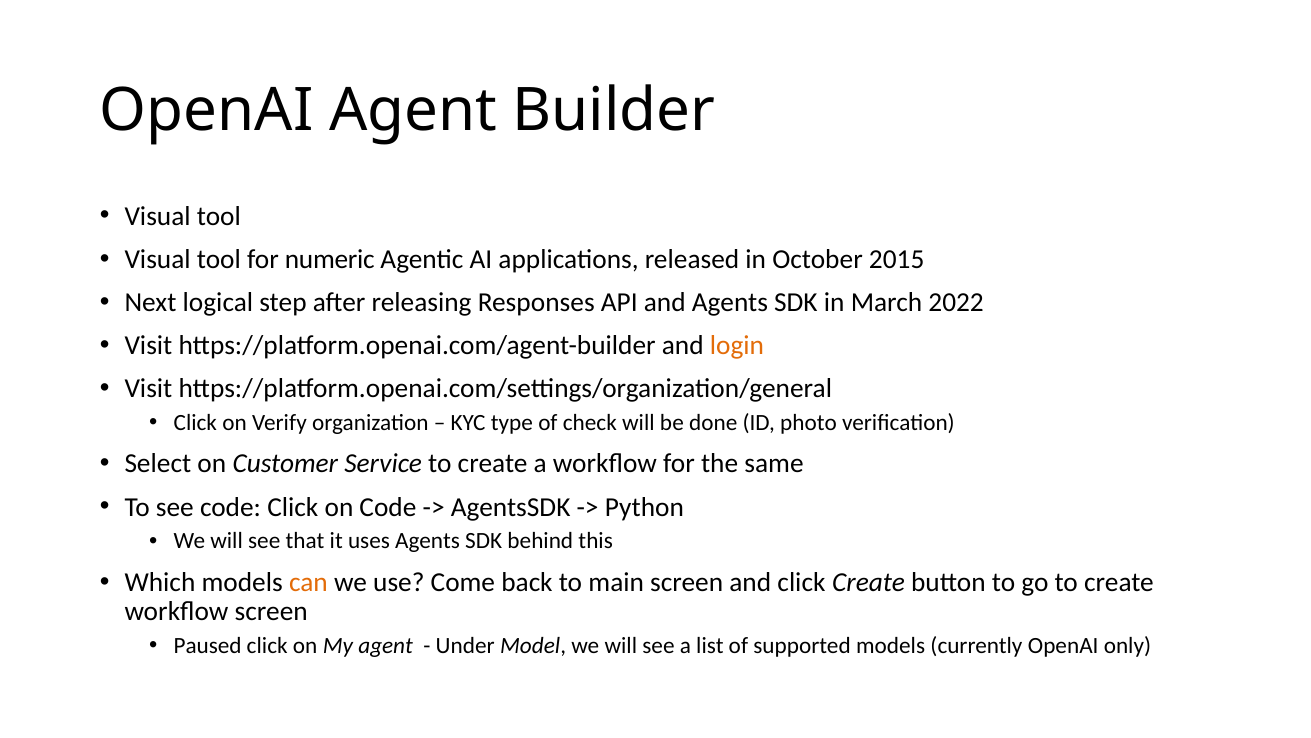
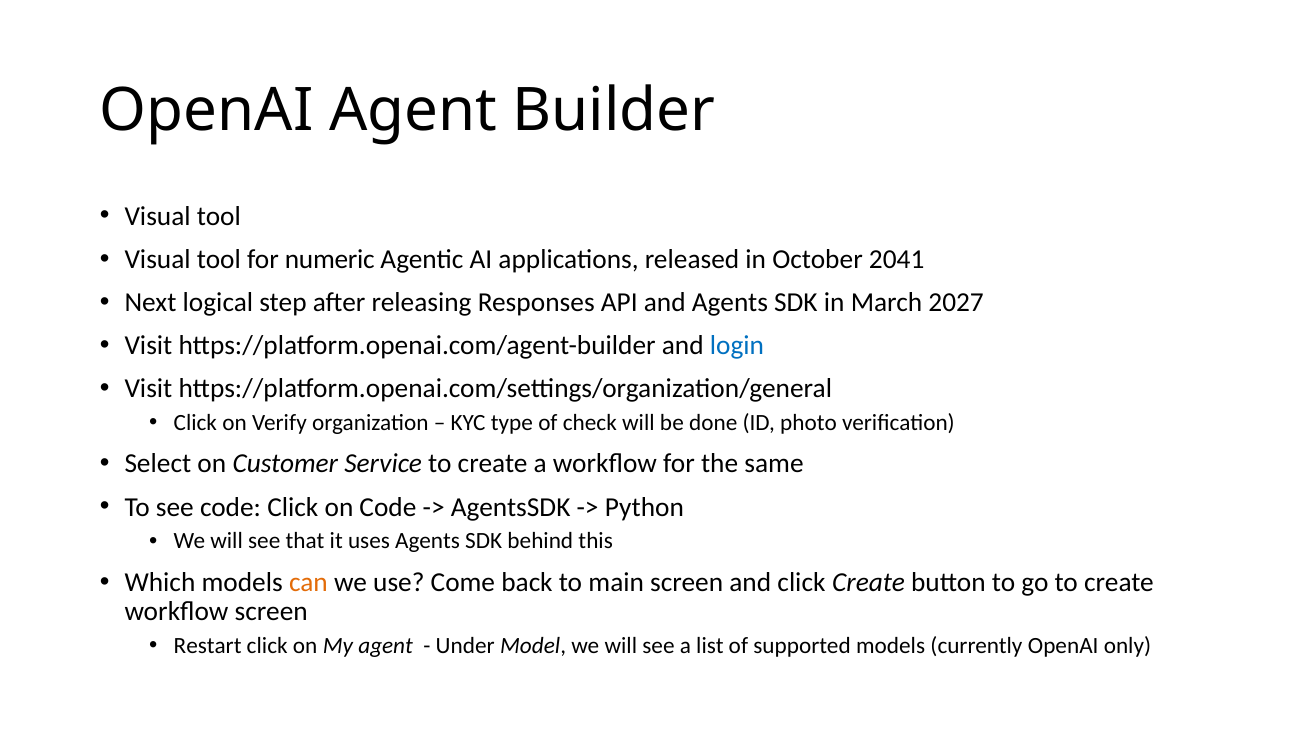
2015: 2015 -> 2041 (897, 259)
2022: 2022 -> 2027 (956, 302)
login colour: orange -> blue (737, 345)
Paused: Paused -> Restart (208, 645)
